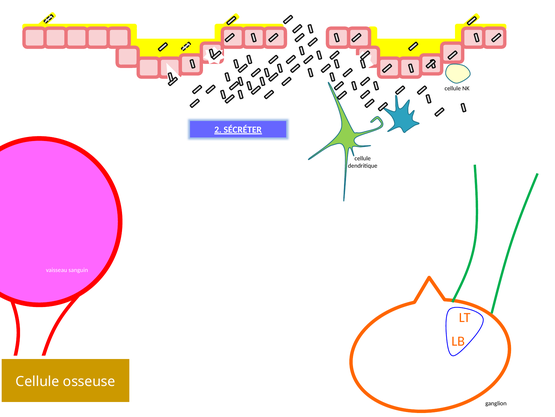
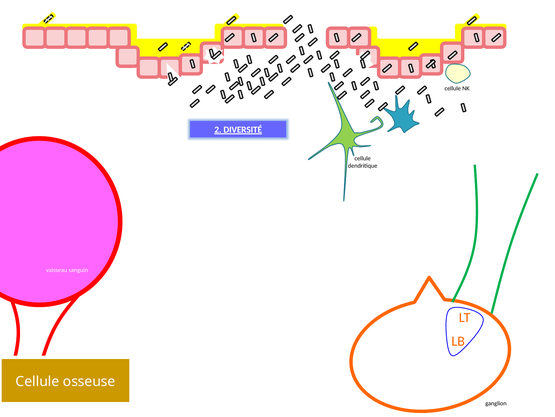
SÉCRÉTER: SÉCRÉTER -> DIVERSITÉ (243, 130)
